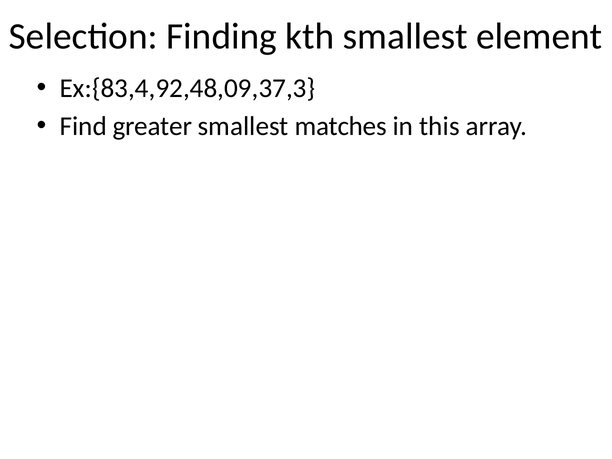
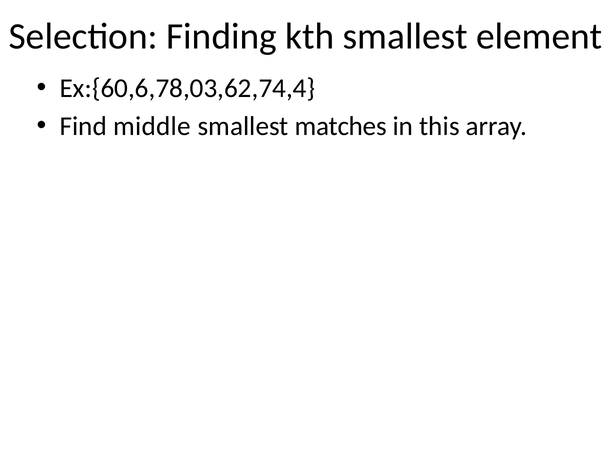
Ex:{83,4,92,48,09,37,3: Ex:{83,4,92,48,09,37,3 -> Ex:{60,6,78,03,62,74,4 (187, 88)
greater: greater -> middle (152, 126)
